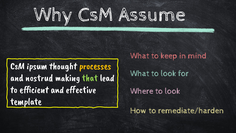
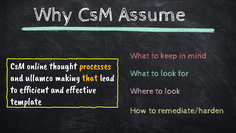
ipsum: ipsum -> online (37, 66)
nostrud: nostrud -> ullamco (39, 78)
that colour: light green -> yellow (90, 78)
